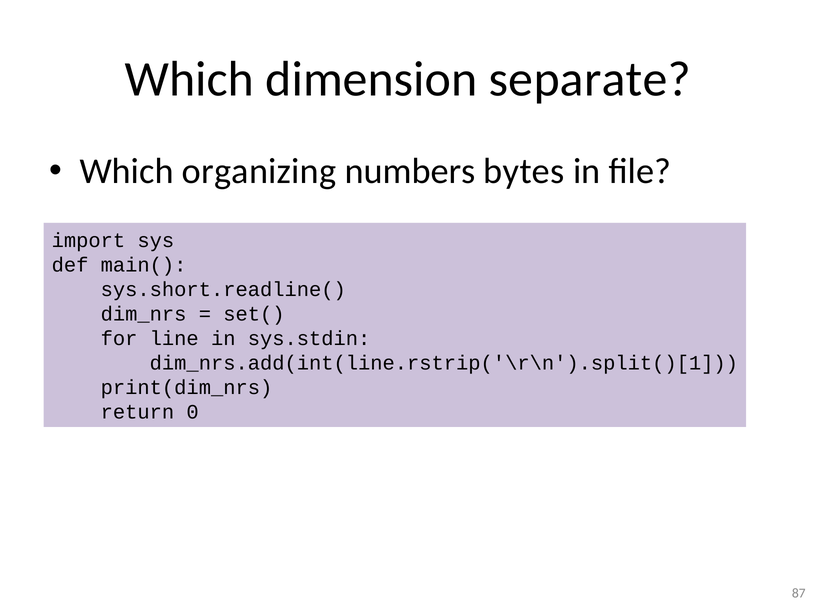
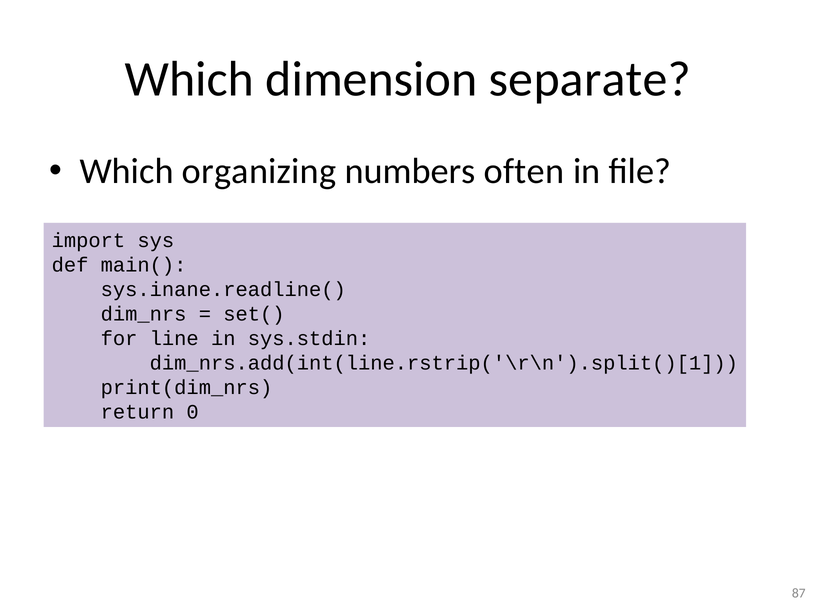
bytes: bytes -> often (524, 171)
sys.short.readline(: sys.short.readline( -> sys.inane.readline( (223, 289)
